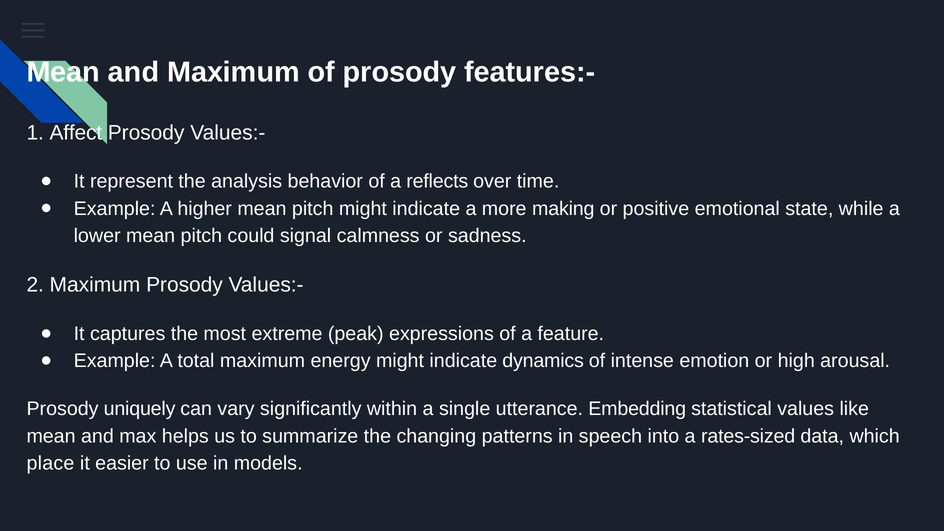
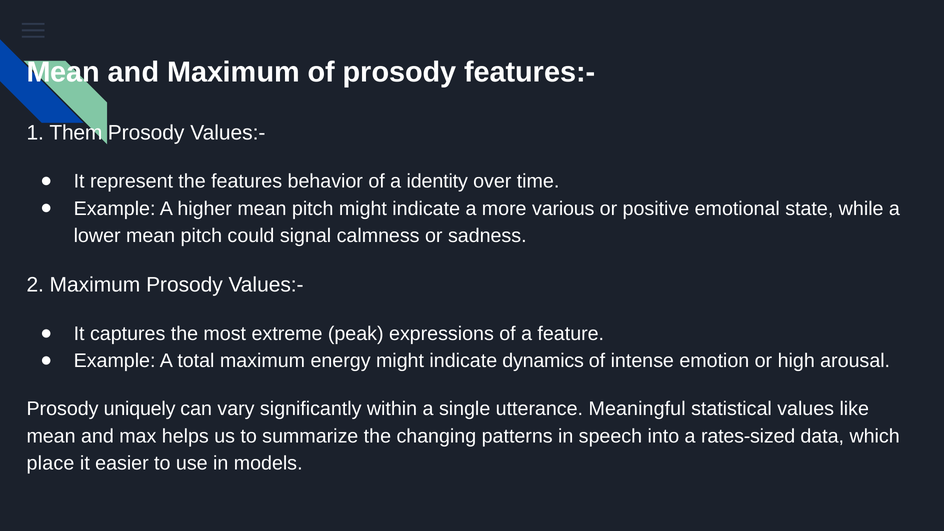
Affect: Affect -> Them (76, 133)
analysis: analysis -> features (247, 181)
reflects: reflects -> identity (437, 181)
making: making -> various (563, 209)
Embedding: Embedding -> Meaningful (637, 409)
